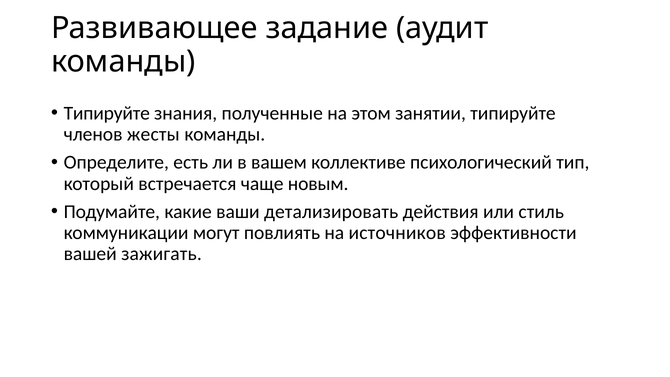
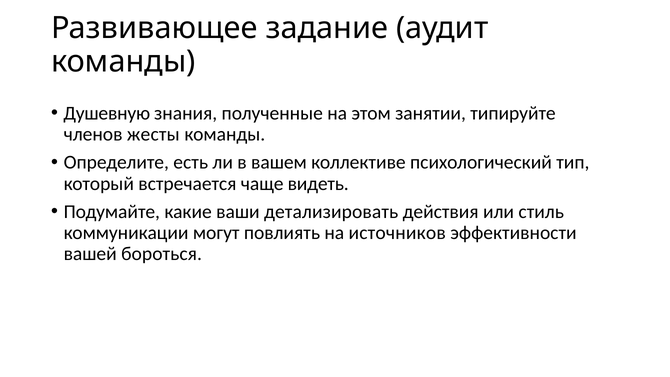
Типируйте: Типируйте -> Душевную (107, 113)
новым: новым -> видеть (318, 184)
зажигать: зажигать -> бороться (162, 254)
